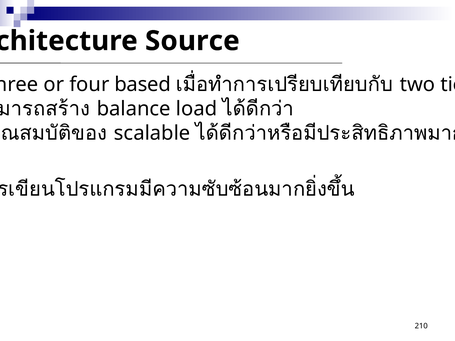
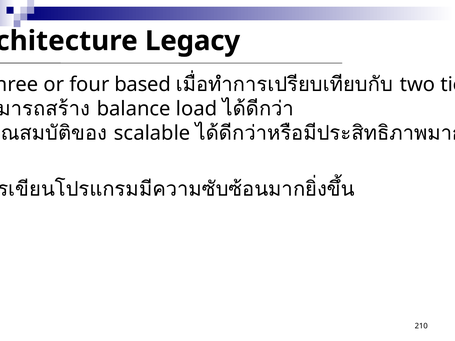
Source: Source -> Legacy (193, 41)
